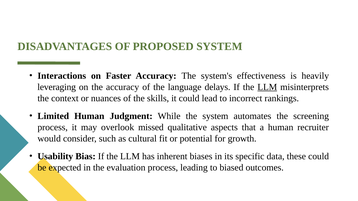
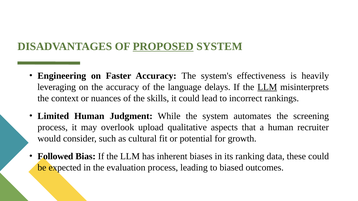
PROPOSED underline: none -> present (163, 47)
Interactions: Interactions -> Engineering (62, 76)
missed: missed -> upload (151, 128)
Usability: Usability -> Followed (55, 157)
specific: specific -> ranking (250, 157)
